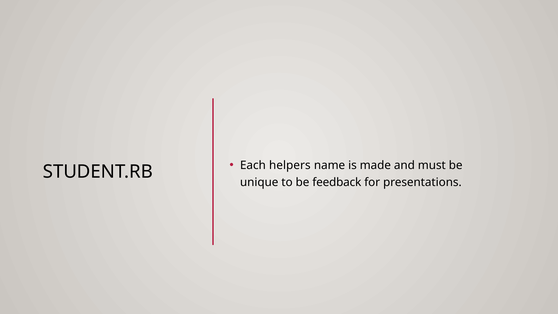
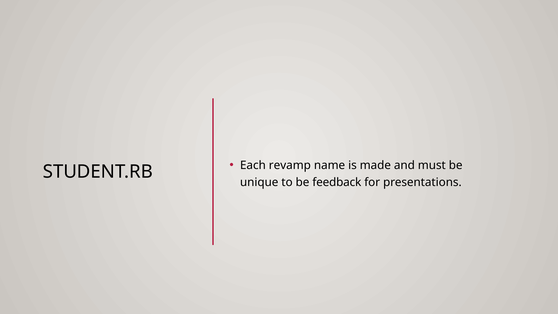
helpers: helpers -> revamp (290, 165)
